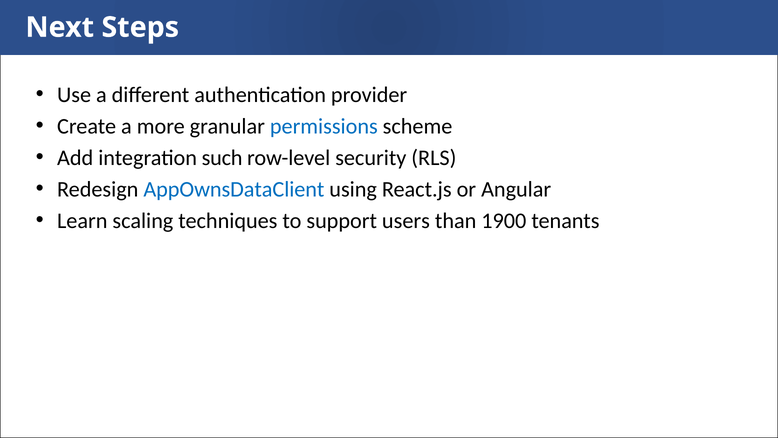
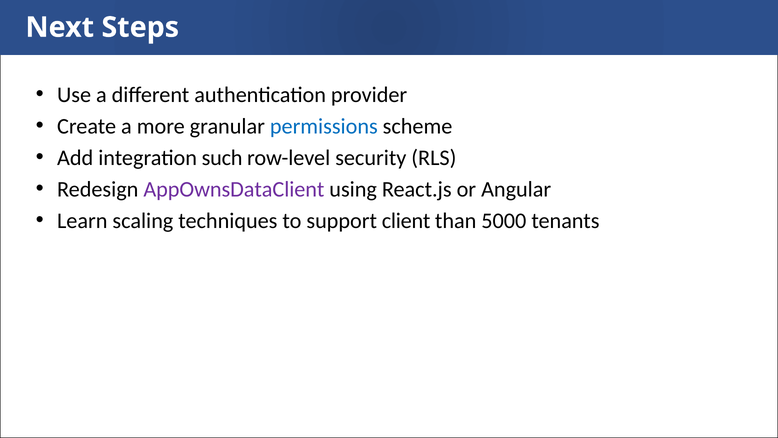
AppOwnsDataClient colour: blue -> purple (234, 189)
users: users -> client (406, 220)
1900: 1900 -> 5000 (504, 220)
